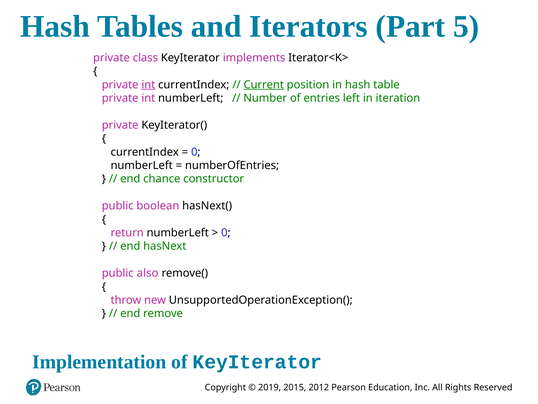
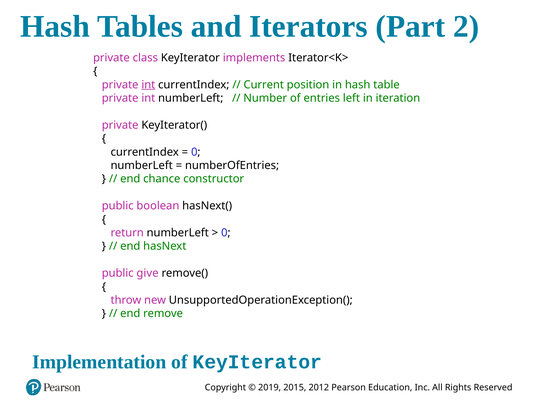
5: 5 -> 2 (466, 26)
Current underline: present -> none (264, 85)
also: also -> give (148, 273)
